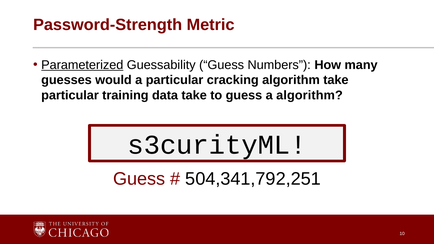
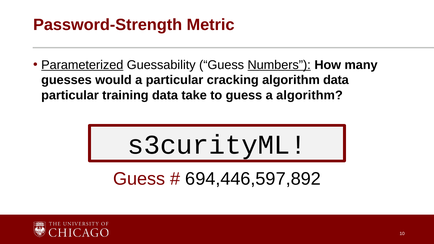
Numbers underline: none -> present (279, 65)
algorithm take: take -> data (336, 80)
504,341,792,251: 504,341,792,251 -> 694,446,597,892 (253, 179)
